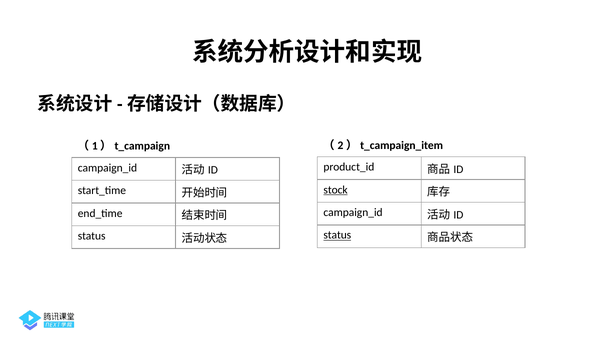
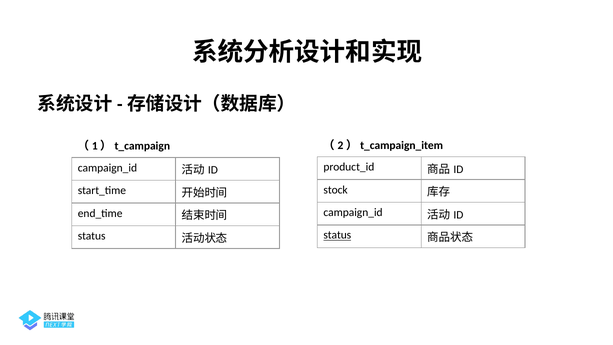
stock underline: present -> none (336, 190)
